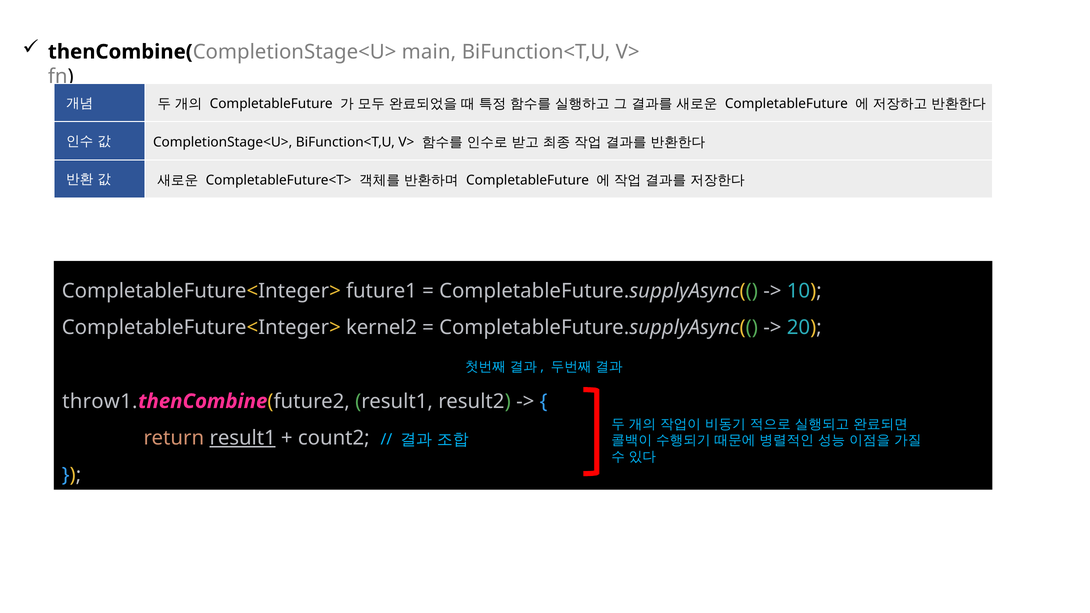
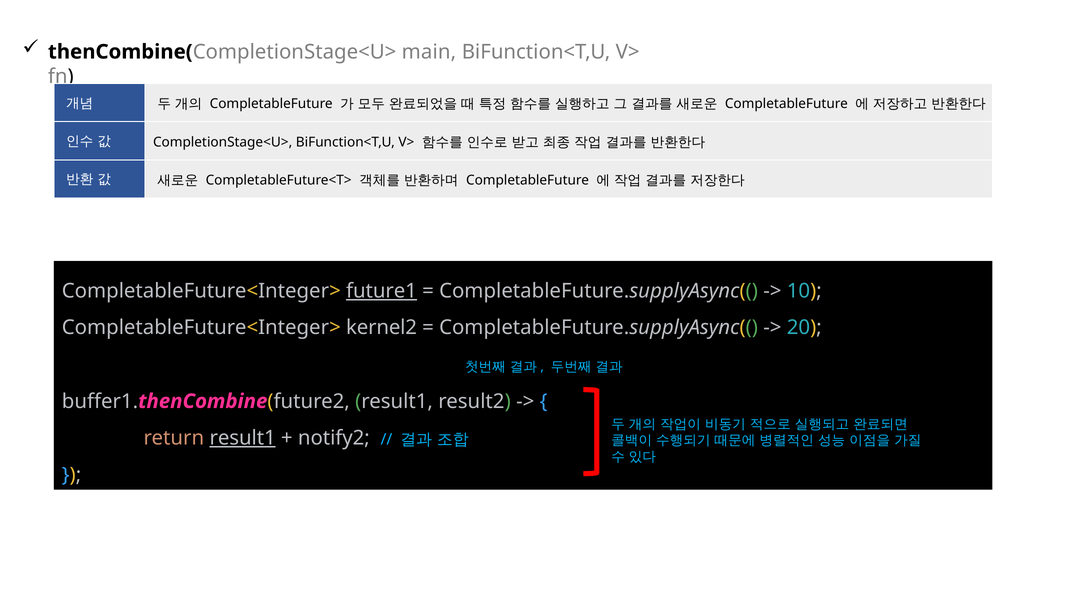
future1 underline: none -> present (381, 291)
throw1: throw1 -> buffer1 (100, 401)
count2: count2 -> notify2 (334, 438)
